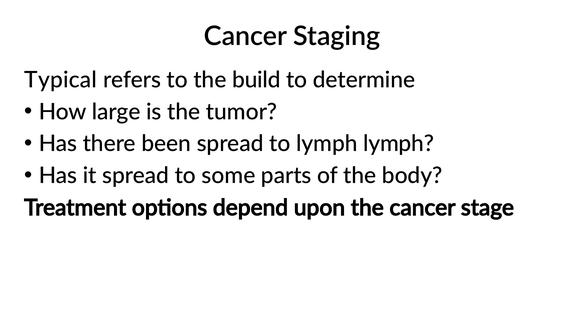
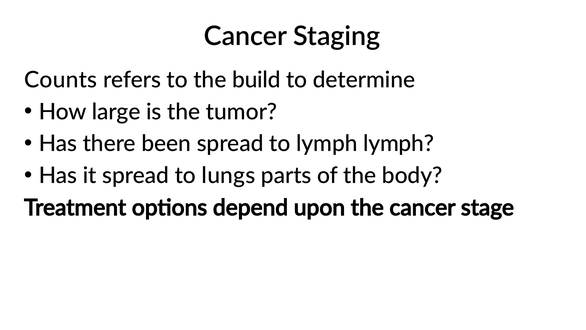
Typical: Typical -> Counts (61, 80)
some: some -> lungs (228, 176)
